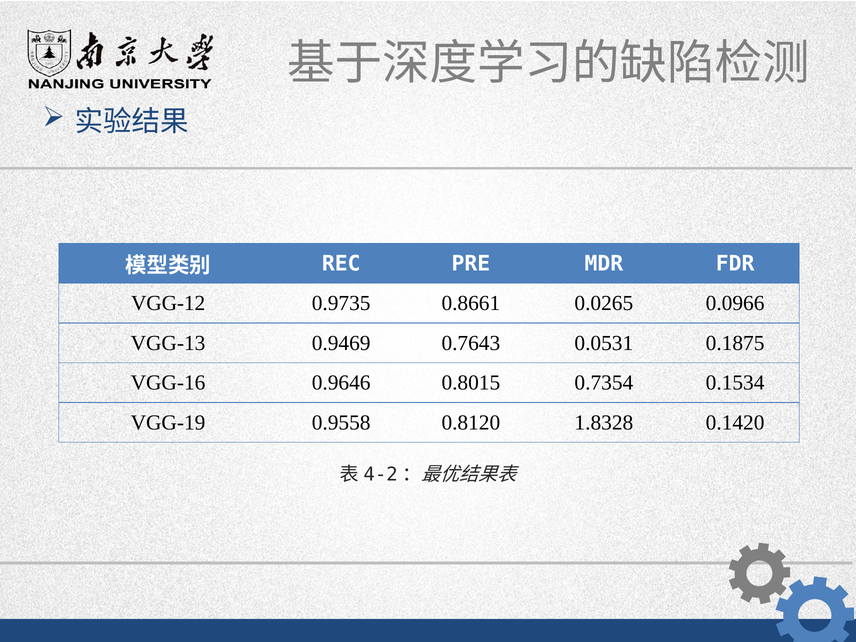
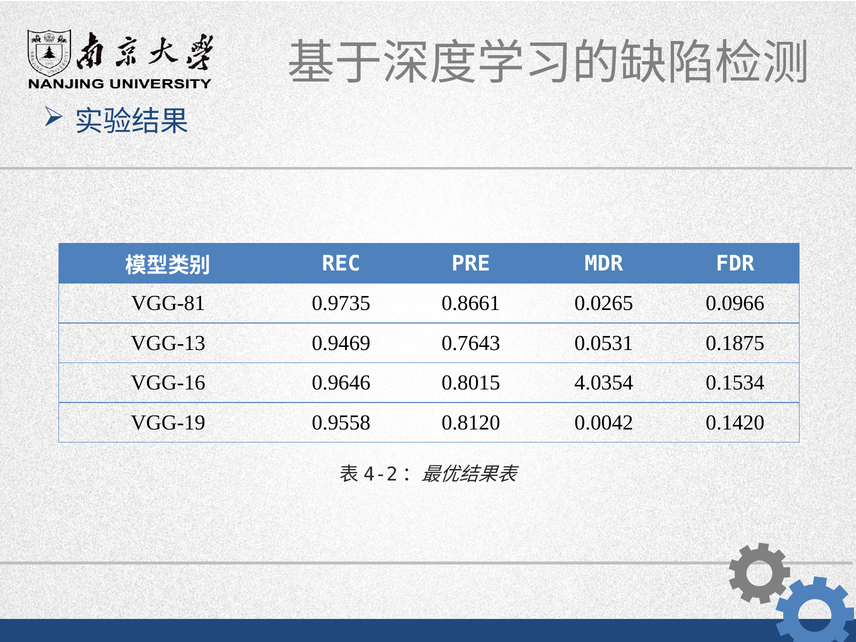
VGG-12: VGG-12 -> VGG-81 (168, 303)
0.7354: 0.7354 -> 4.0354 (604, 383)
1.8328: 1.8328 -> 0.0042 (604, 423)
